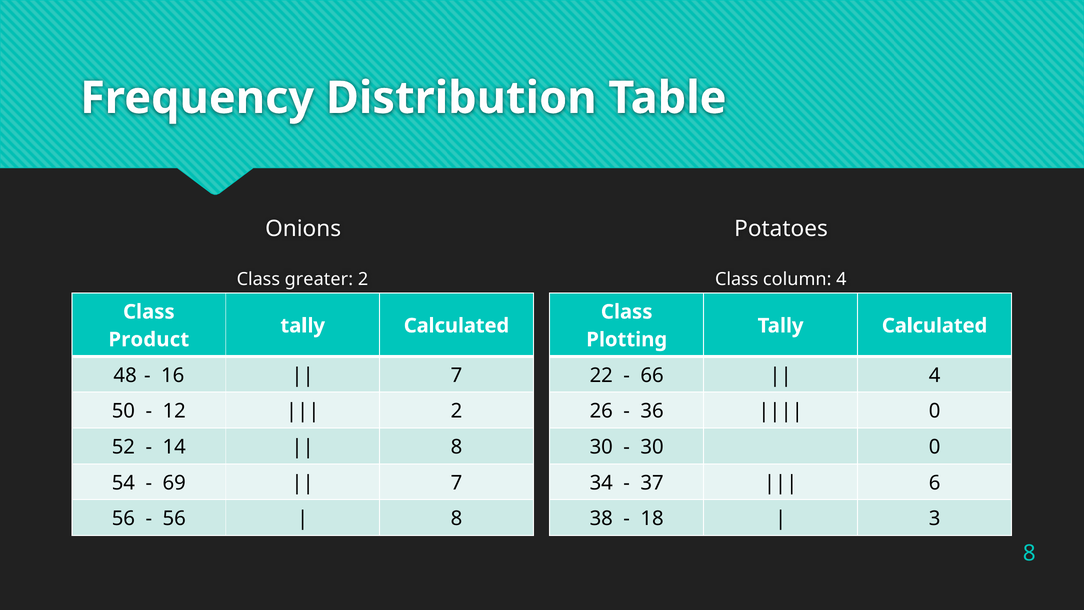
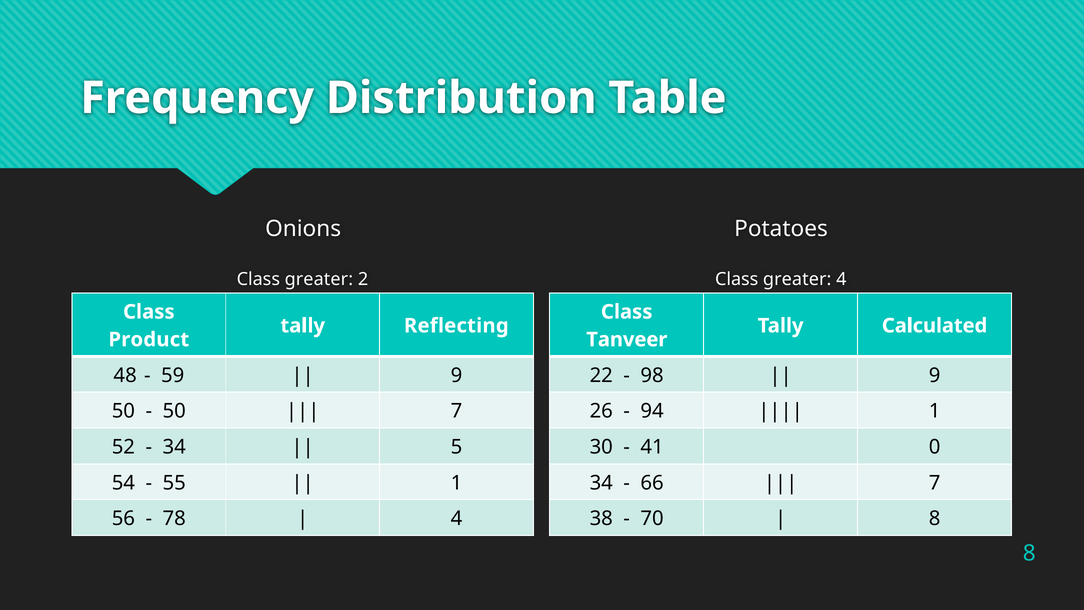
2 Class column: column -> greater (797, 279)
Calculated: Calculated -> Reflecting (456, 326)
Plotting: Plotting -> Tanveer (627, 339)
16: 16 -> 59 (173, 375)
7: 7 -> 9 (457, 375)
66: 66 -> 98 (652, 375)
4: 4 -> 9 (935, 375)
12: 12 -> 50 (174, 411)
2: 2 -> 7 (457, 411)
36: 36 -> 94 (652, 411)
0: 0 -> 1 (935, 411)
14: 14 -> 34 (174, 447)
8: 8 -> 5 (457, 447)
30: 30 -> 41 (652, 447)
69: 69 -> 55 (174, 483)
7: 7 -> 1 (457, 483)
37: 37 -> 66 (652, 483)
6: 6 -> 7 (935, 483)
56: 56 -> 78 (174, 519)
8: 8 -> 4 (457, 519)
18: 18 -> 70 (652, 519)
3: 3 -> 8 (935, 519)
